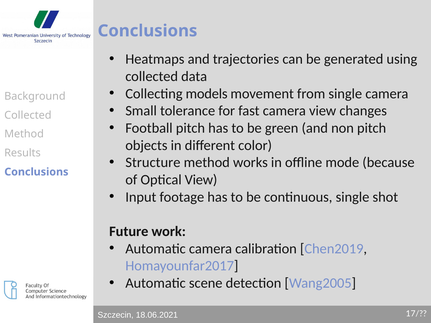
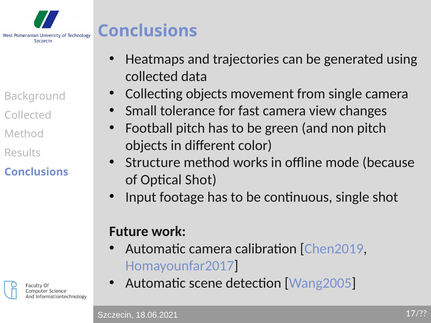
Collecting models: models -> objects (207, 94)
Optical View: View -> Shot (201, 180)
